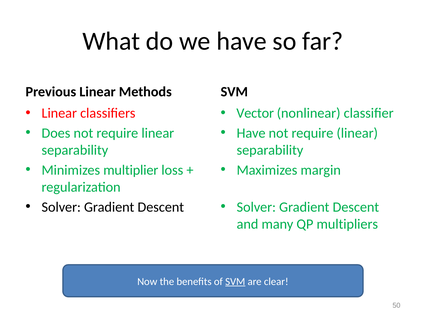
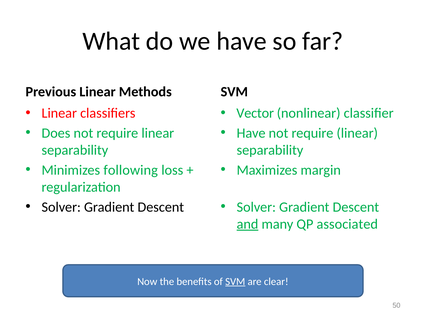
multiplier: multiplier -> following (131, 170)
and underline: none -> present (247, 224)
multipliers: multipliers -> associated (347, 224)
